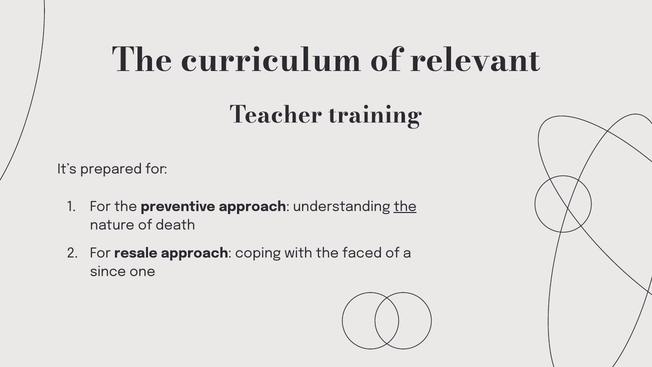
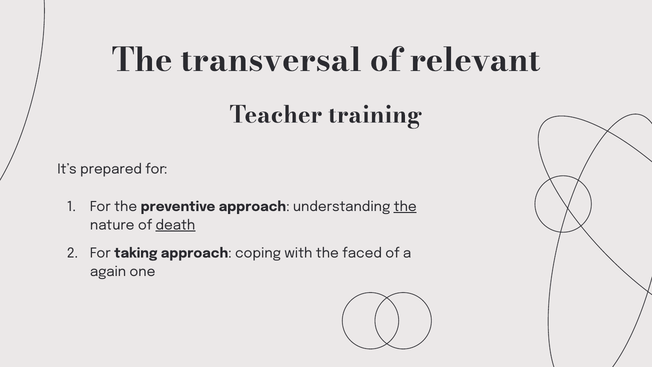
curriculum: curriculum -> transversal (271, 60)
death underline: none -> present (175, 225)
resale: resale -> taking (136, 253)
since: since -> again (108, 272)
